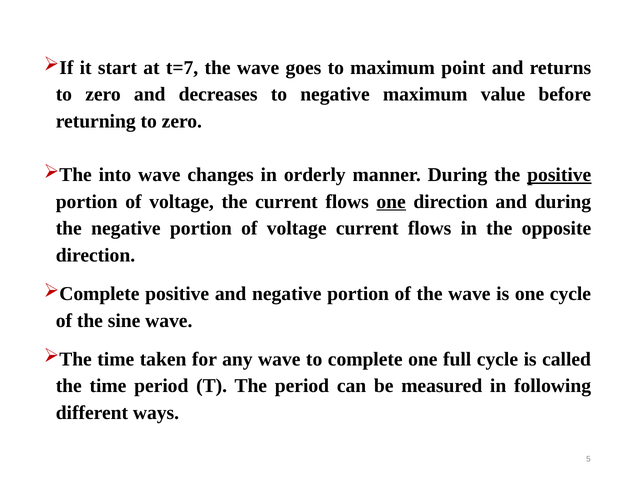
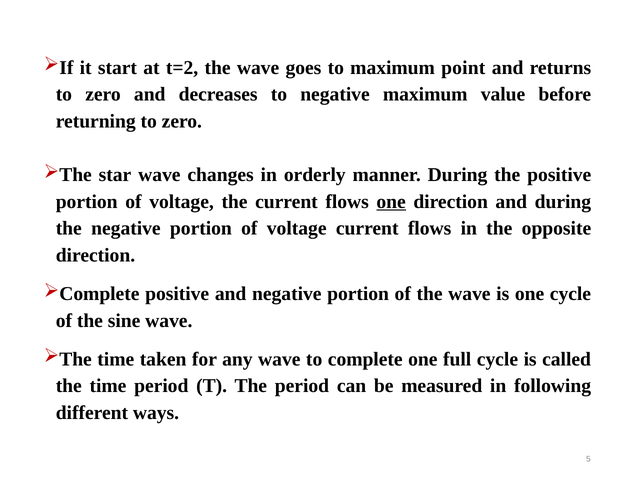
t=7: t=7 -> t=2 (182, 68)
into: into -> star (115, 175)
positive underline: present -> none (559, 175)
